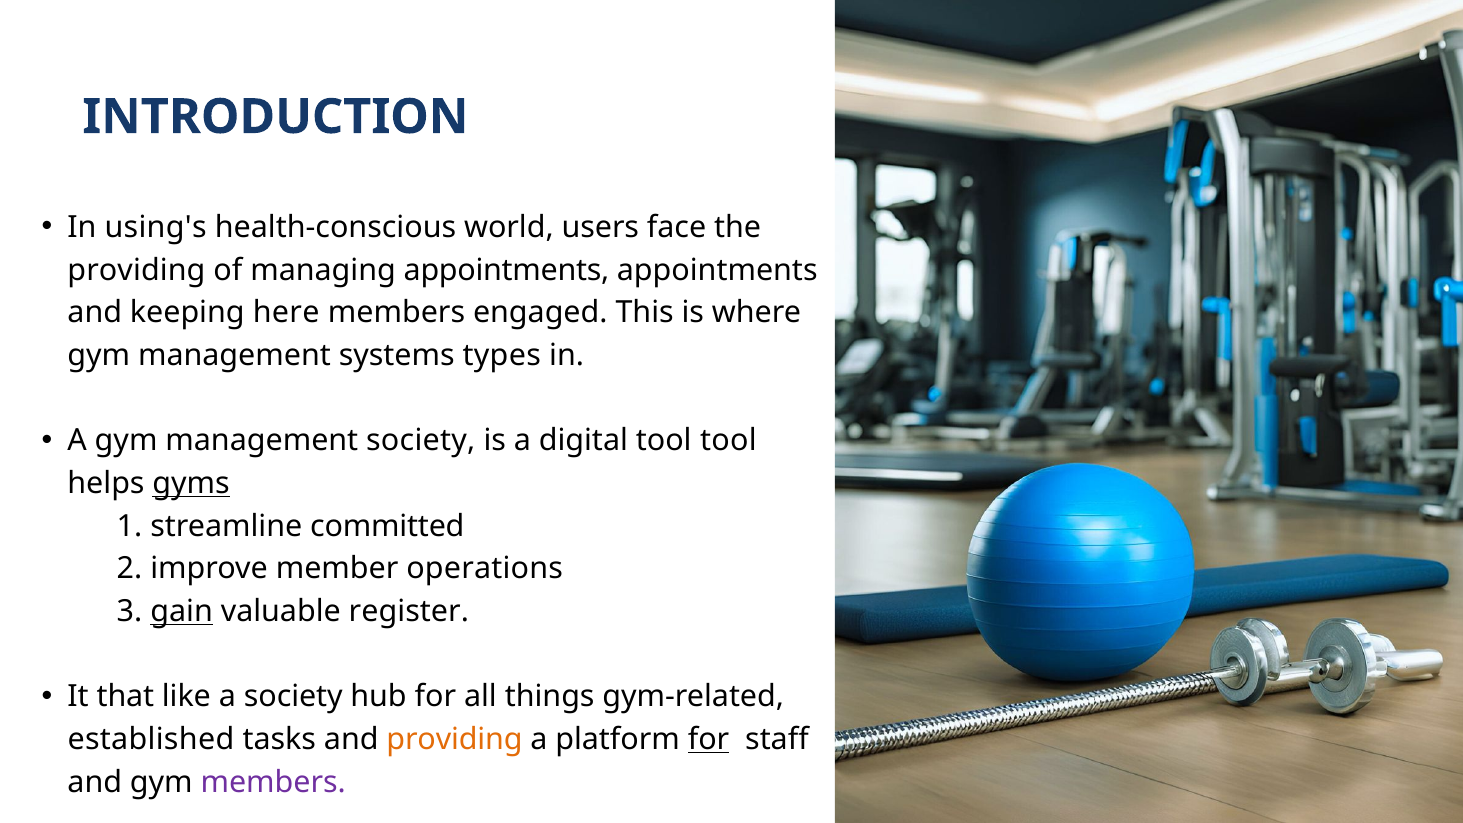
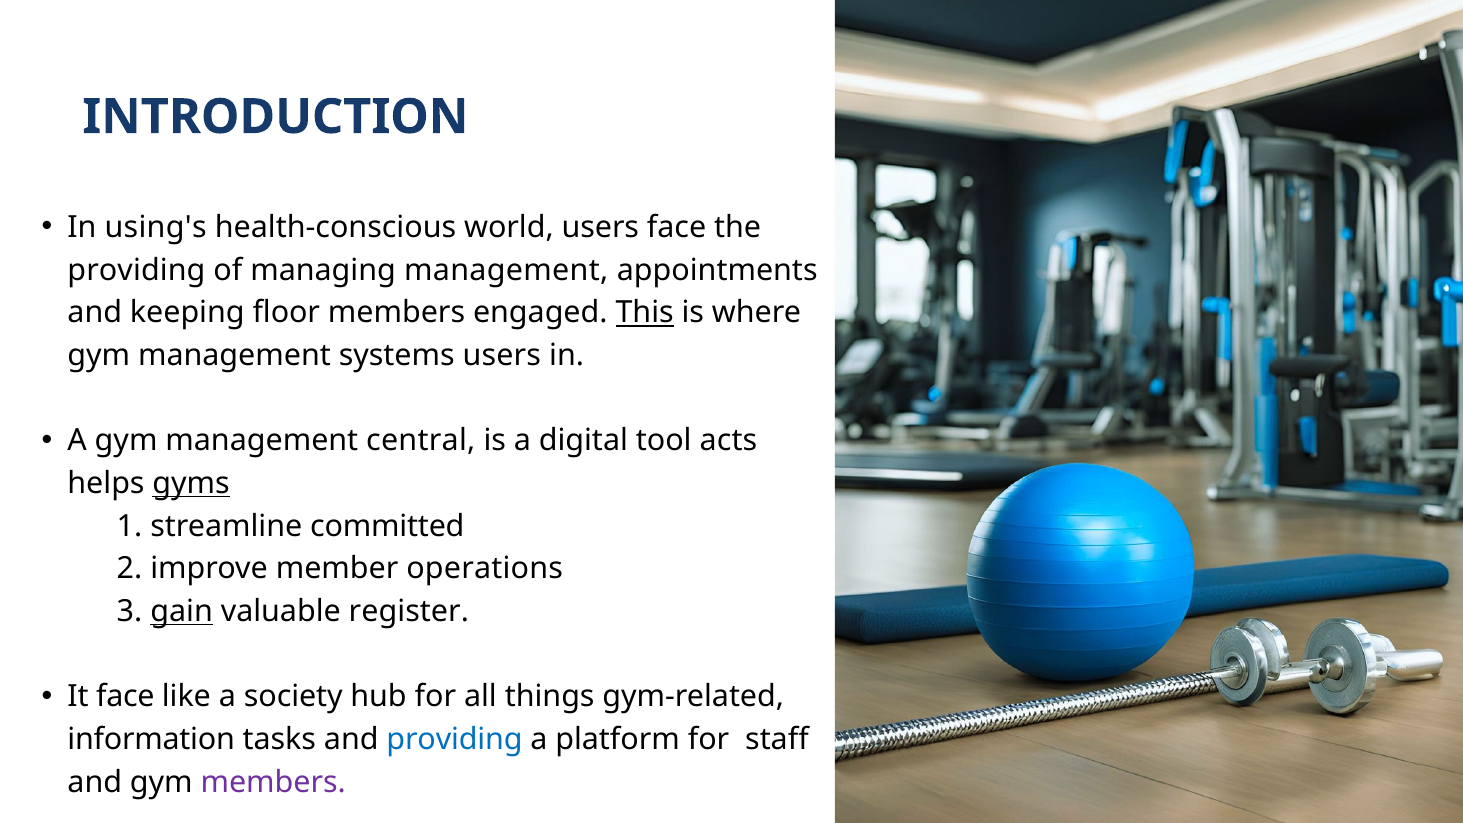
managing appointments: appointments -> management (506, 270)
here: here -> floor (286, 313)
This underline: none -> present (645, 313)
systems types: types -> users (502, 355)
management society: society -> central (421, 441)
tool tool: tool -> acts (728, 441)
It that: that -> face (125, 697)
established: established -> information (151, 739)
providing colour: orange -> blue (454, 739)
for underline: present -> none (709, 739)
